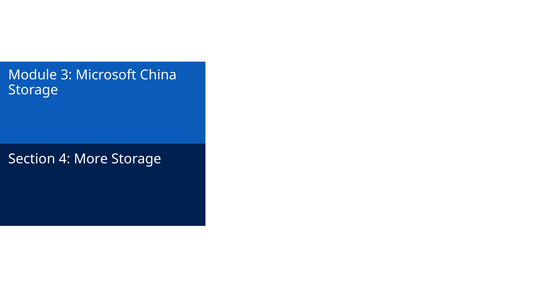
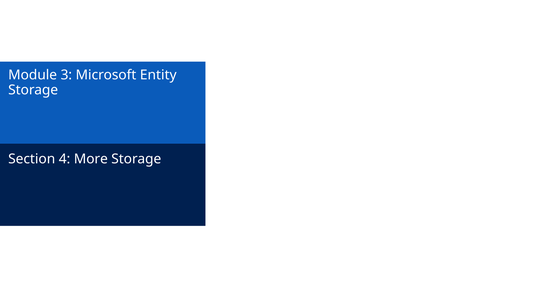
China: China -> Entity (158, 75)
